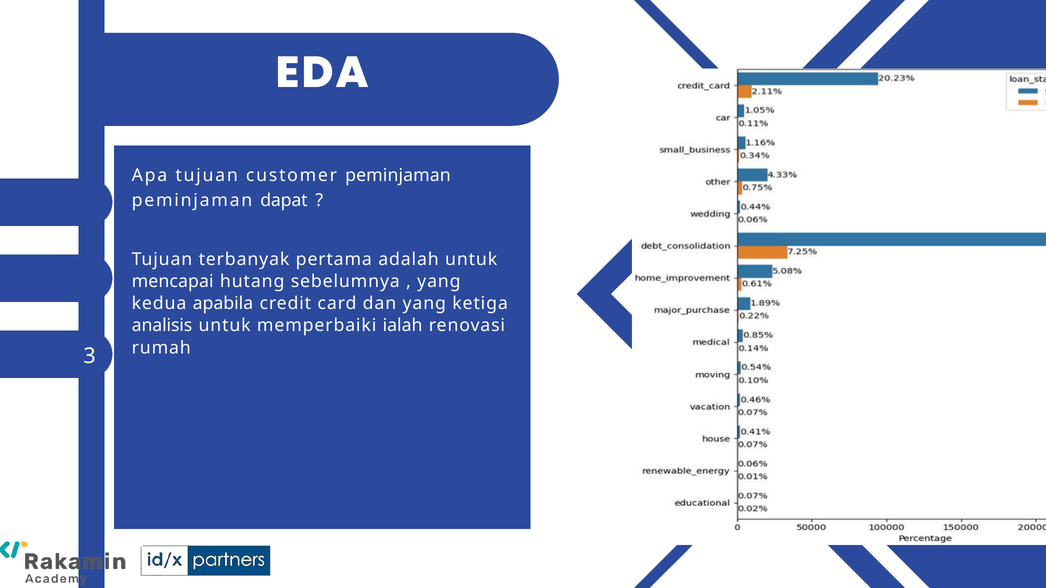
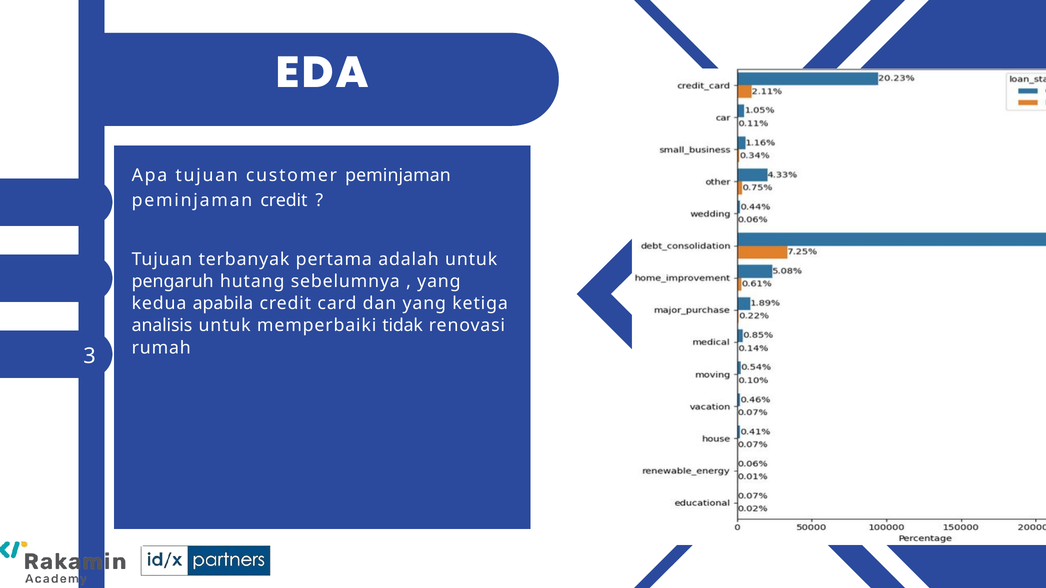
peminjaman dapat: dapat -> credit (284, 200)
mencapai: mencapai -> pengaruh (173, 282)
ialah: ialah -> tidak (403, 326)
